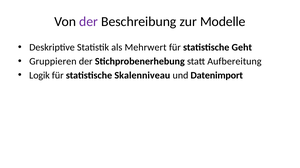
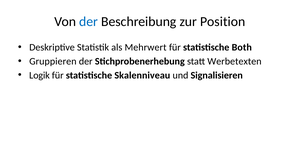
der colour: purple -> blue (89, 22)
Modelle: Modelle -> Position (223, 22)
Geht: Geht -> Both (242, 48)
Aufbereitung: Aufbereitung -> Werbetexten (234, 62)
Datenimport: Datenimport -> Signalisieren (217, 76)
